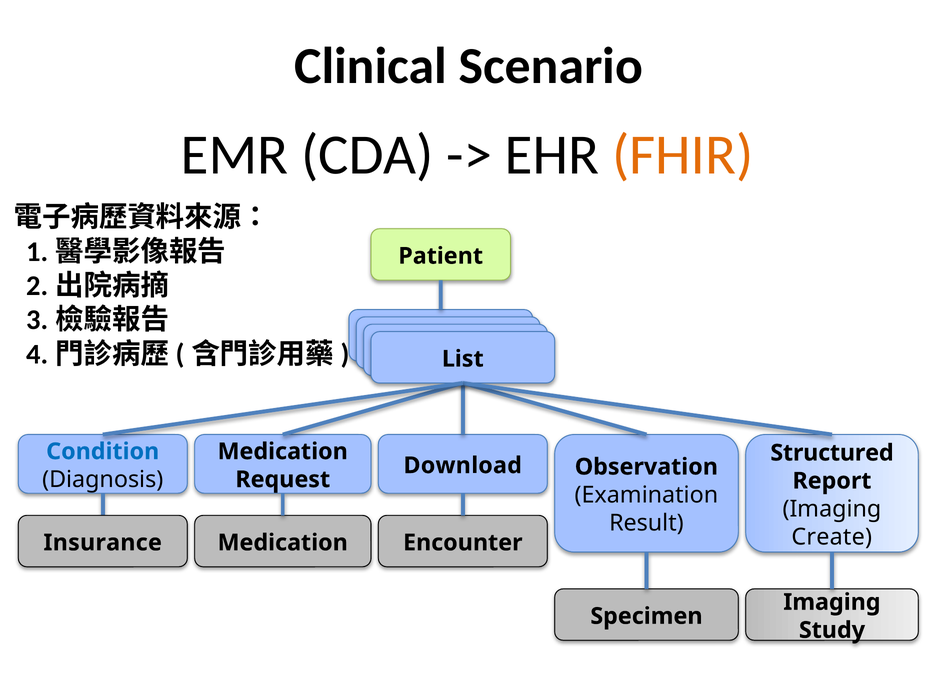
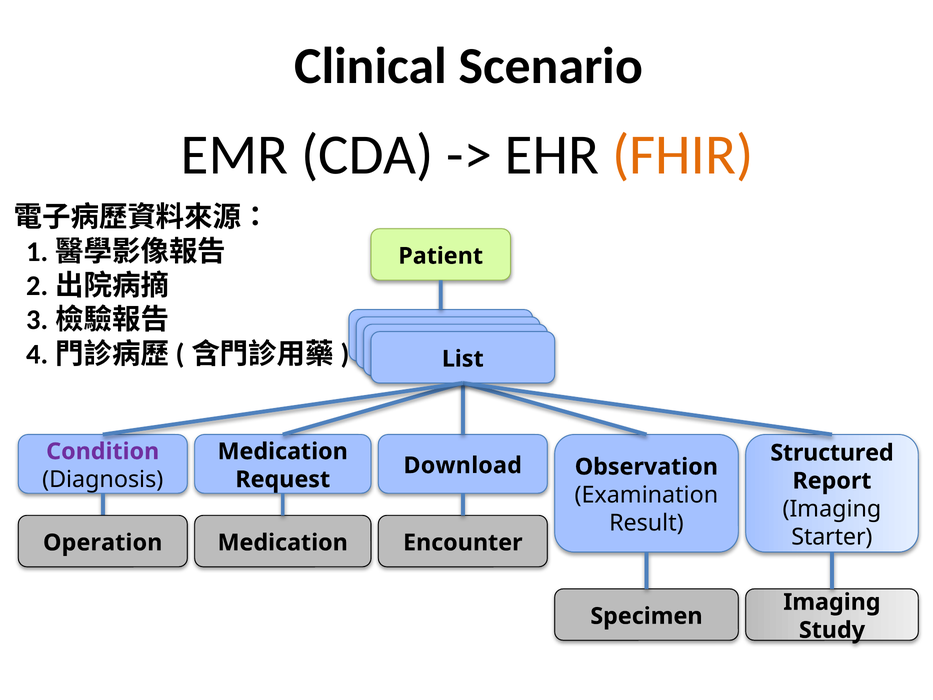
Condition colour: blue -> purple (103, 451)
Create: Create -> Starter (832, 537)
Insurance: Insurance -> Operation (103, 542)
